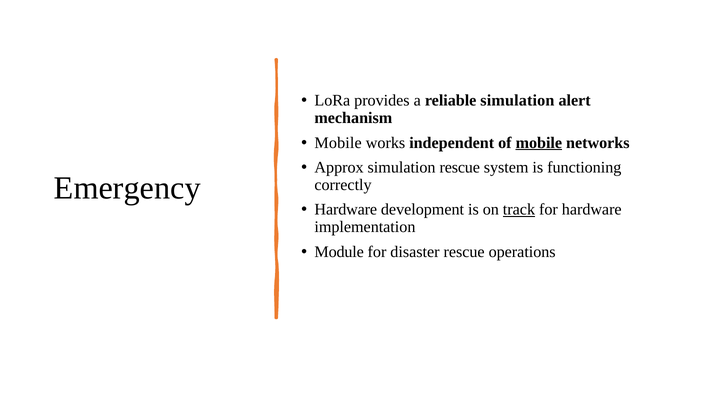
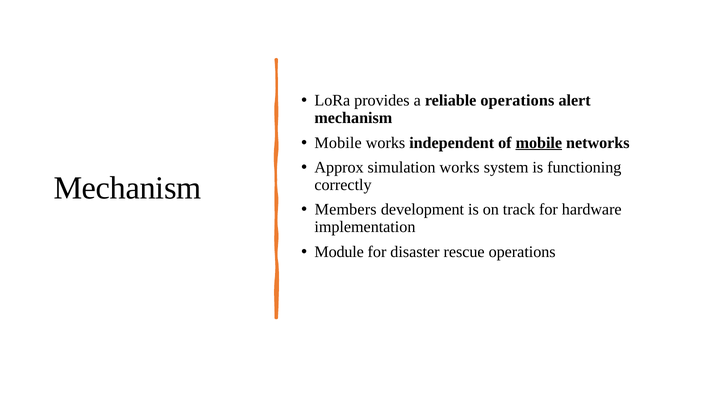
reliable simulation: simulation -> operations (517, 101)
simulation rescue: rescue -> works (460, 168)
Emergency: Emergency -> Mechanism (127, 188)
Hardware: Hardware -> Members (346, 210)
track underline: present -> none (519, 210)
